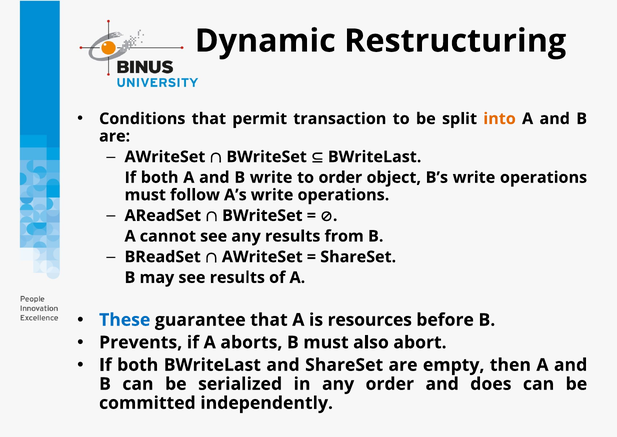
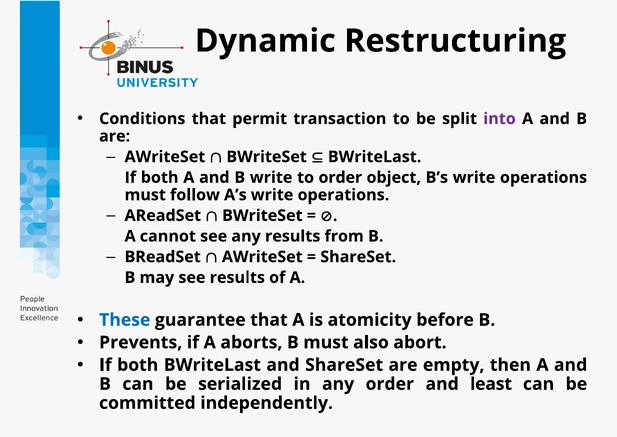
into colour: orange -> purple (500, 119)
resources: resources -> atomicity (370, 320)
does: does -> least (491, 384)
